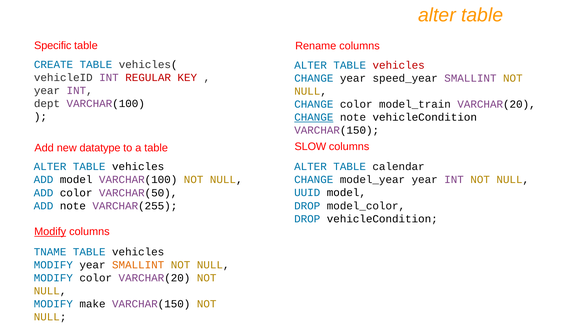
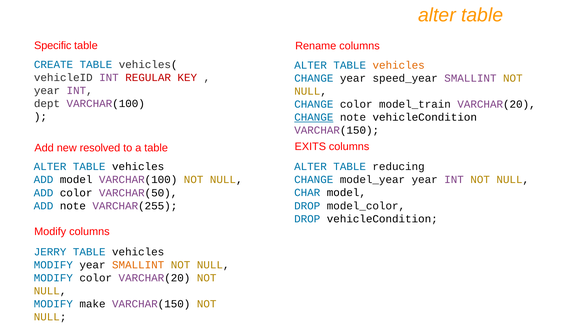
vehicles colour: red -> orange (399, 65)
SLOW: SLOW -> EXITS (310, 147)
datatype: datatype -> resolved (100, 148)
calendar: calendar -> reducing (399, 167)
UUID: UUID -> CHAR (307, 193)
Modify underline: present -> none (50, 232)
TNAME: TNAME -> JERRY (50, 252)
